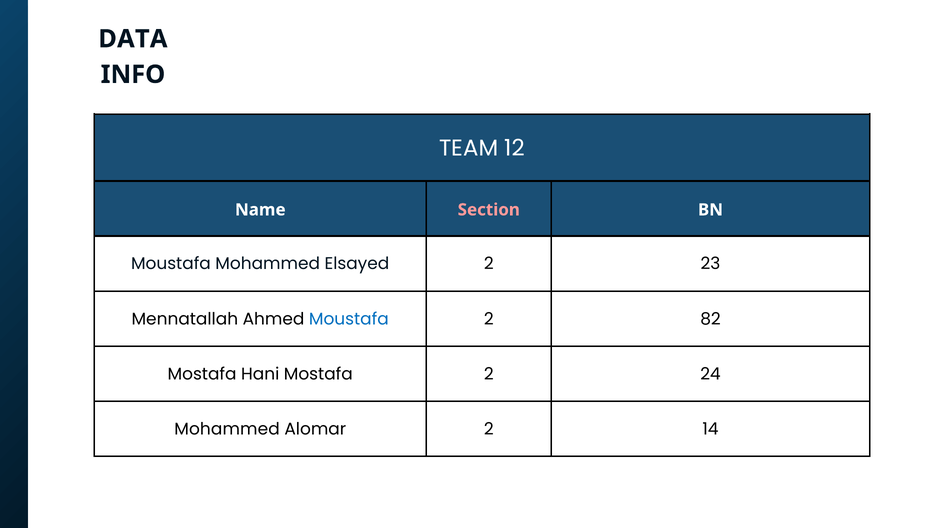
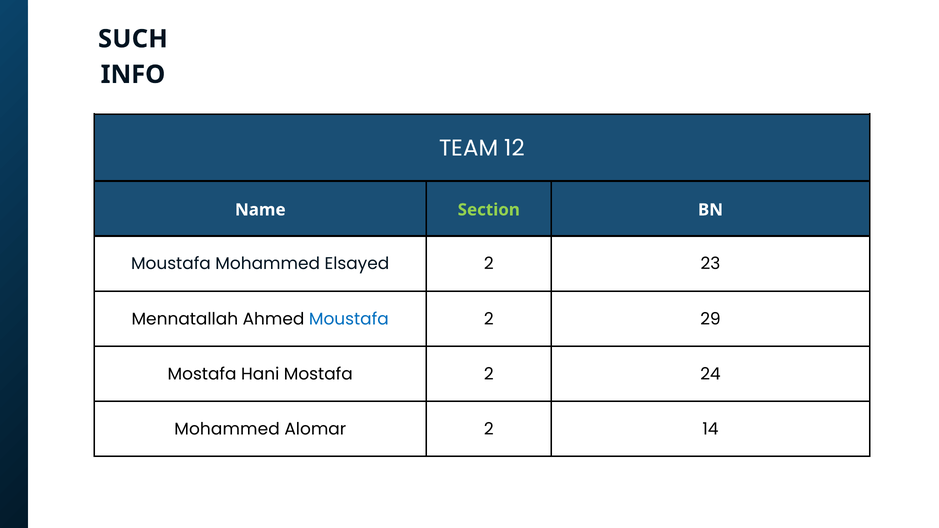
DATA: DATA -> SUCH (133, 39)
Section colour: pink -> light green (489, 210)
82: 82 -> 29 (710, 319)
